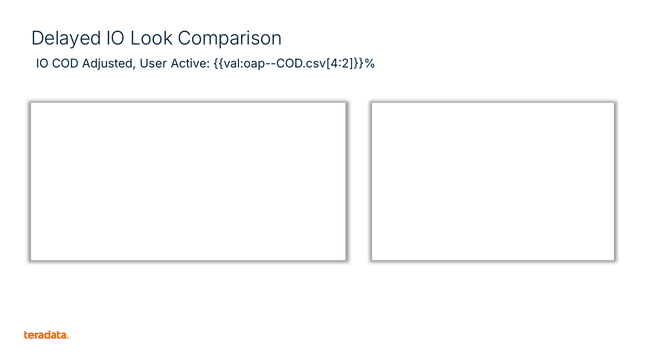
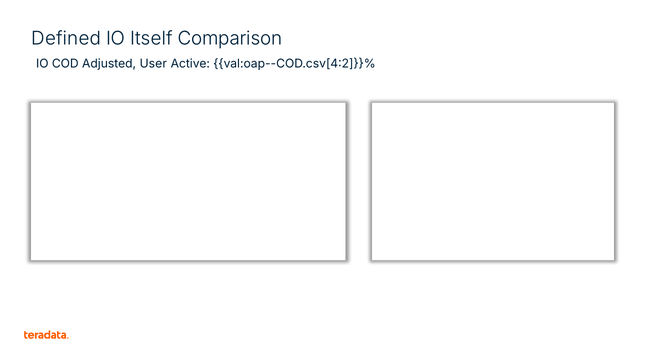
Delayed: Delayed -> Defined (66, 39)
Look: Look -> Itself (151, 39)
